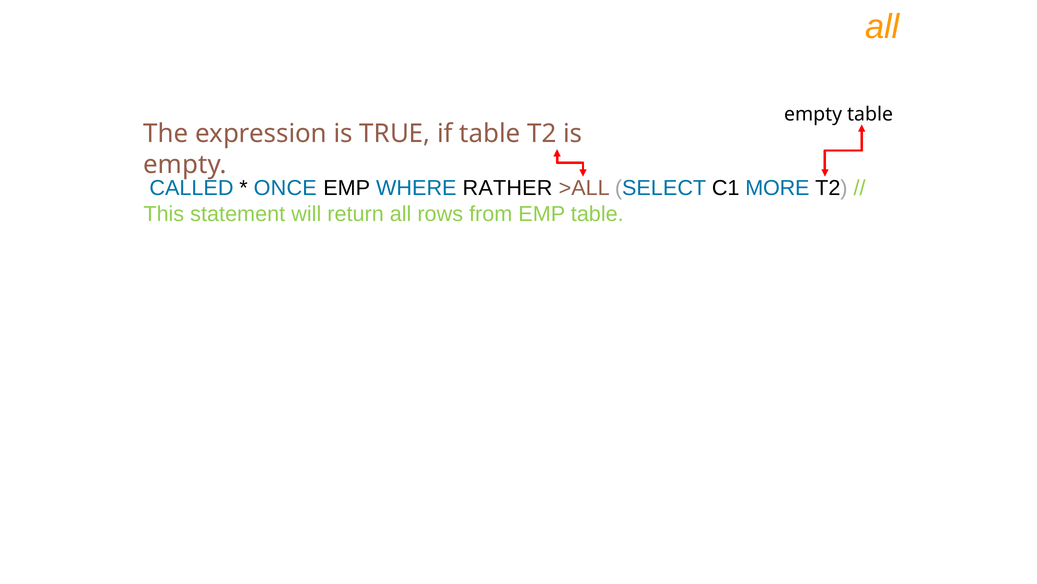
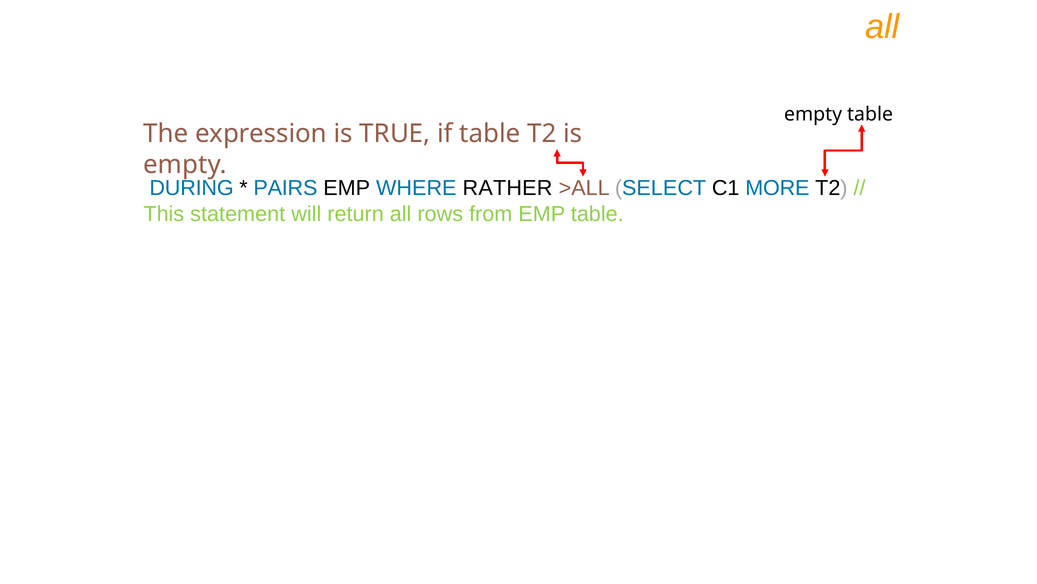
CALLED: CALLED -> DURING (192, 188)
ONCE: ONCE -> PAIRS (285, 188)
